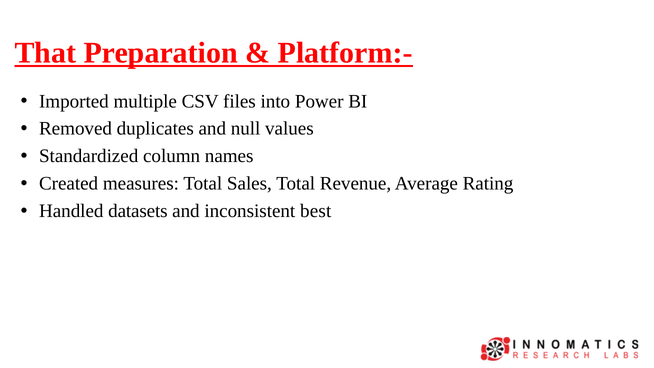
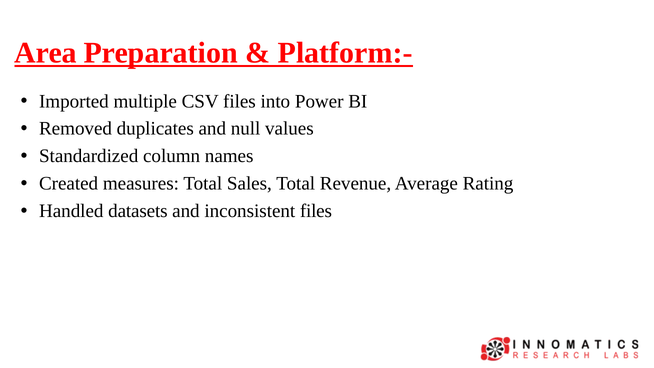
That: That -> Area (45, 53)
inconsistent best: best -> files (316, 211)
